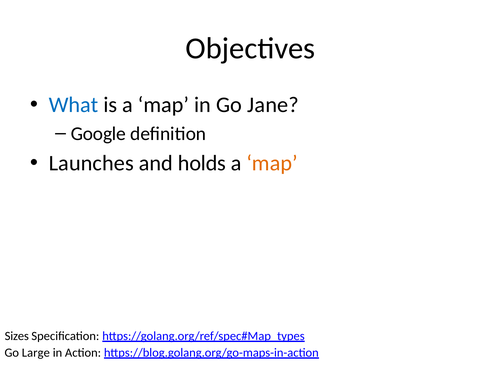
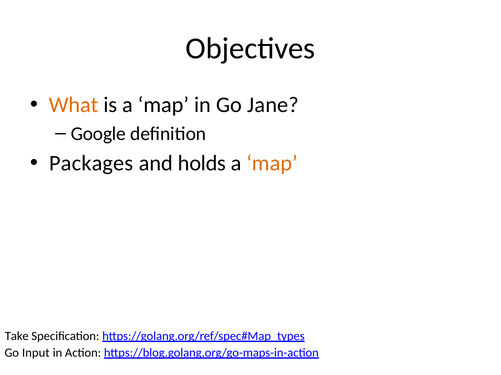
What colour: blue -> orange (74, 105)
Launches: Launches -> Packages (91, 164)
Sizes: Sizes -> Take (17, 337)
Large: Large -> Input (36, 353)
